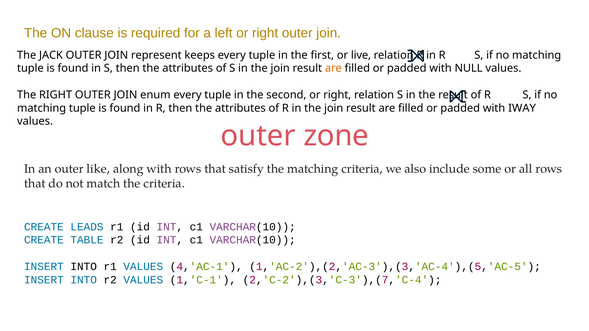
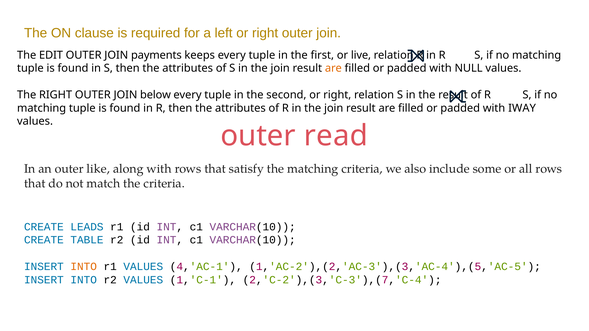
JACK: JACK -> EDIT (51, 55)
represent: represent -> payments (156, 55)
enum: enum -> below (155, 95)
zone: zone -> read (336, 136)
INTO colour: black -> orange (84, 267)
